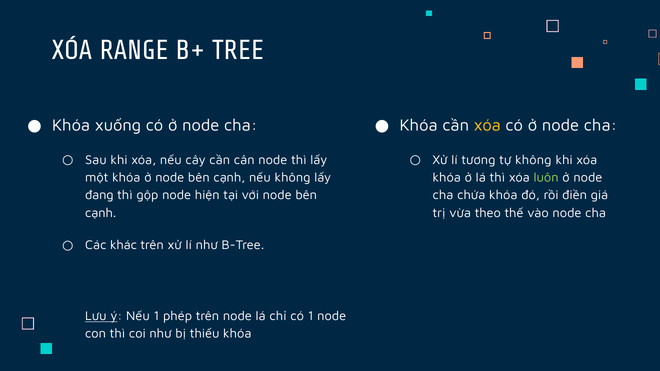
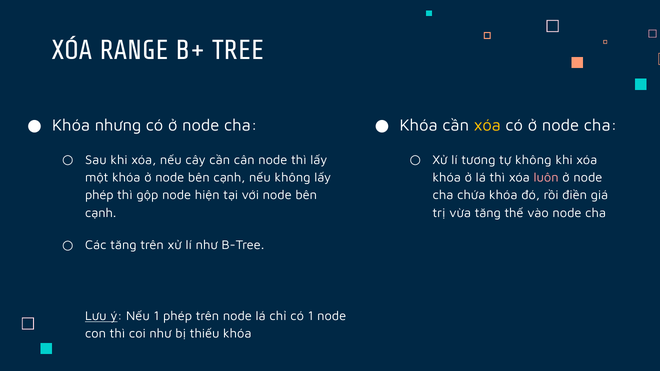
xuống: xuống -> nhưng (118, 126)
luôn colour: light green -> pink (546, 178)
đang: đang -> phép (99, 195)
vừa theo: theo -> tăng (488, 213)
Các khác: khác -> tăng (123, 245)
